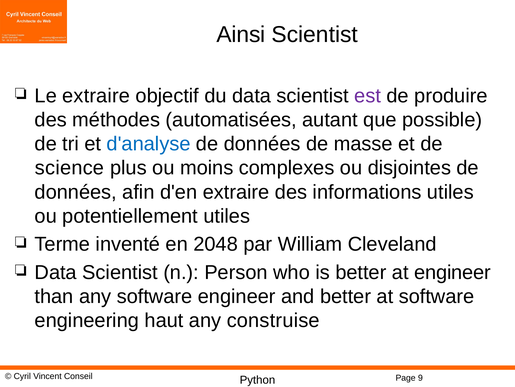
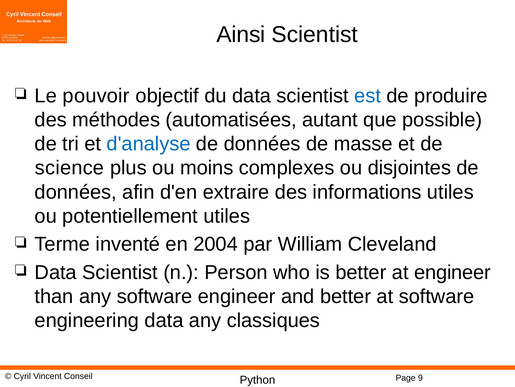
Le extraire: extraire -> pouvoir (96, 96)
est colour: purple -> blue (368, 96)
2048: 2048 -> 2004 (216, 244)
engineering haut: haut -> data (164, 320)
construise: construise -> classiques (273, 320)
